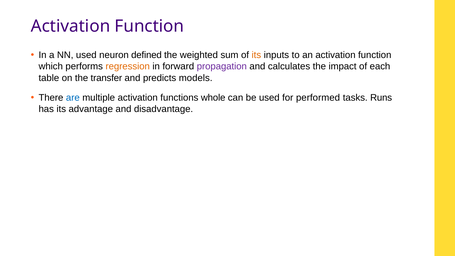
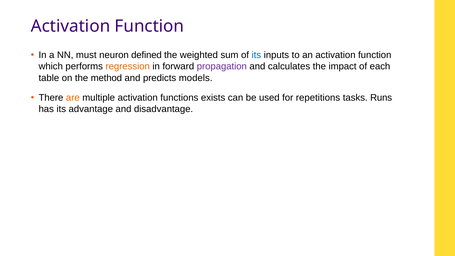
NN used: used -> must (86, 55)
its colour: orange -> blue (256, 55)
transfer: transfer -> method (106, 78)
are colour: blue -> orange (73, 98)
whole: whole -> exists (213, 98)
performed: performed -> repetitions (318, 98)
